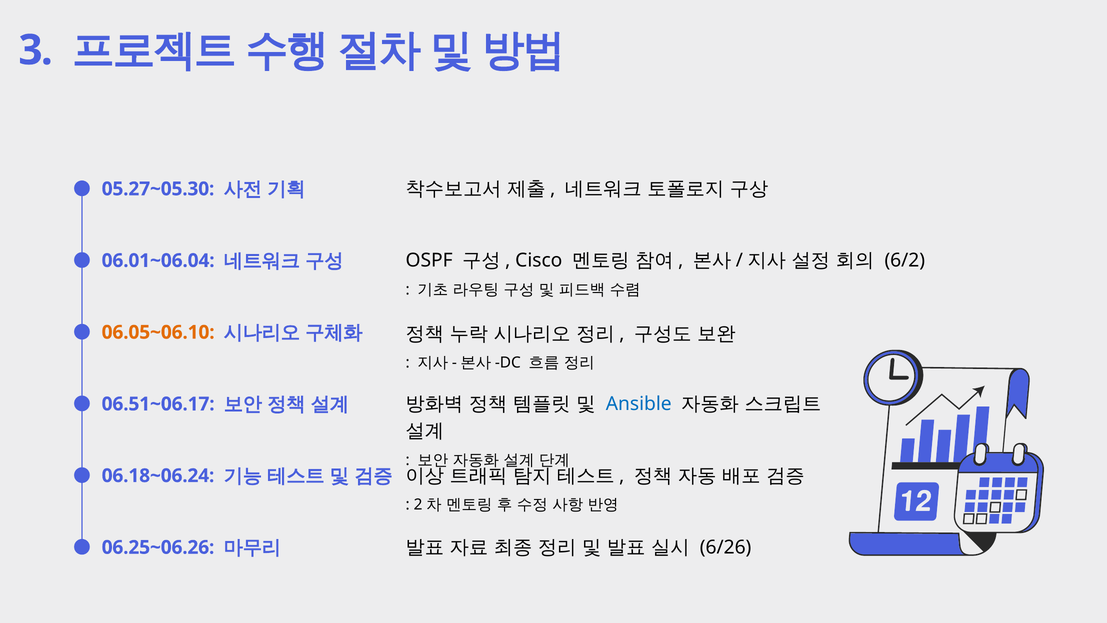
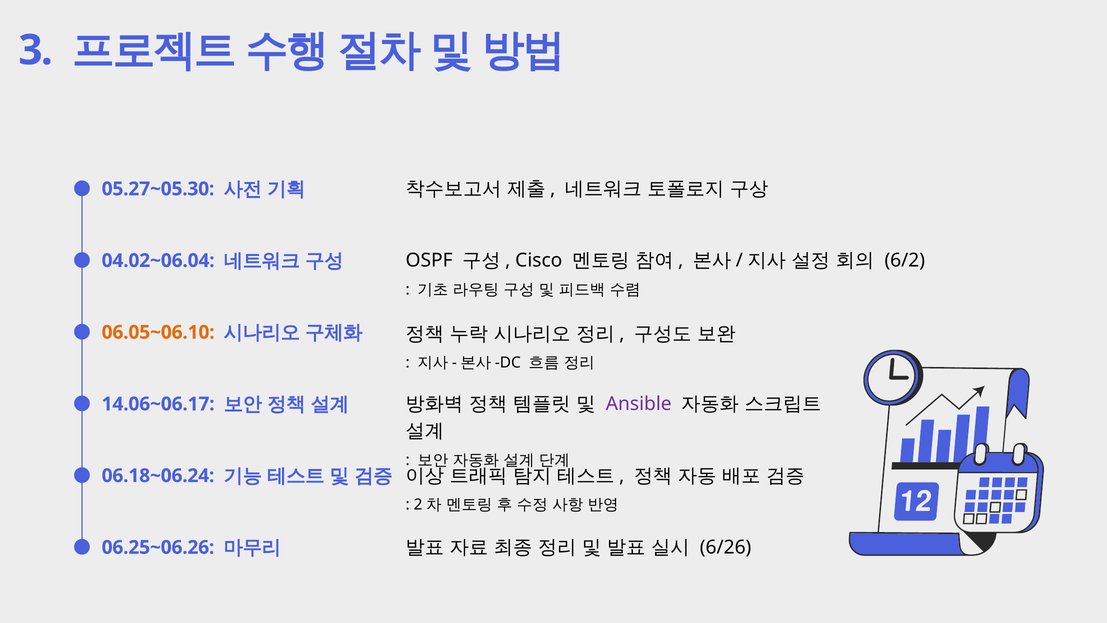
06.01~06.04: 06.01~06.04 -> 04.02~06.04 (158, 261)
06.51~06.17: 06.51~06.17 -> 14.06~06.17 (158, 404)
Ansible colour: blue -> purple (639, 404)
